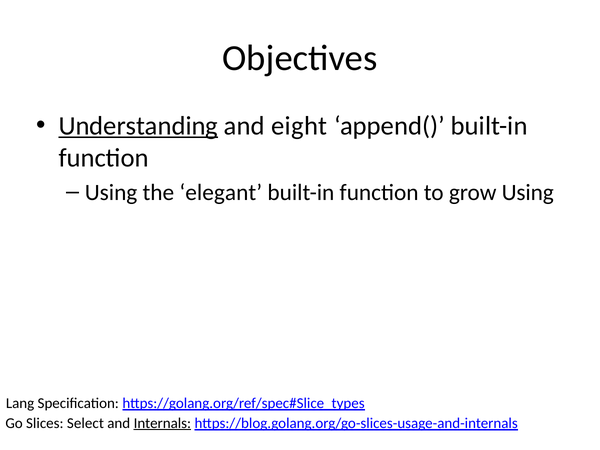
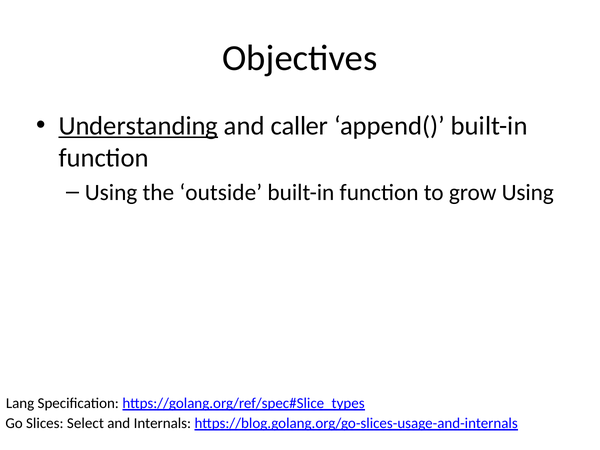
eight: eight -> caller (300, 126)
elegant: elegant -> outside (221, 192)
Internals underline: present -> none (162, 423)
